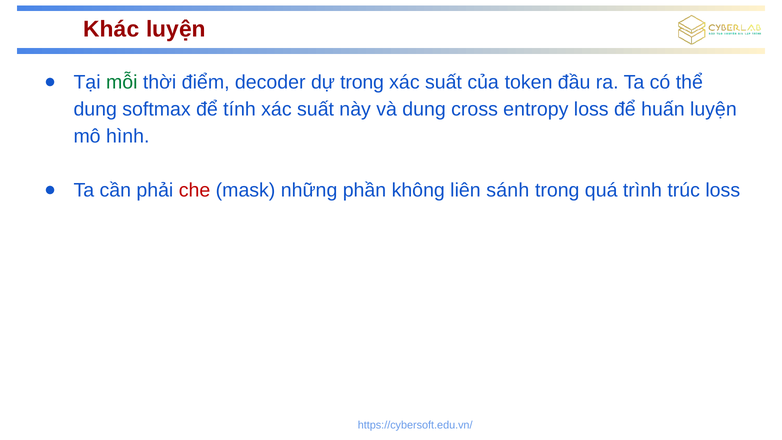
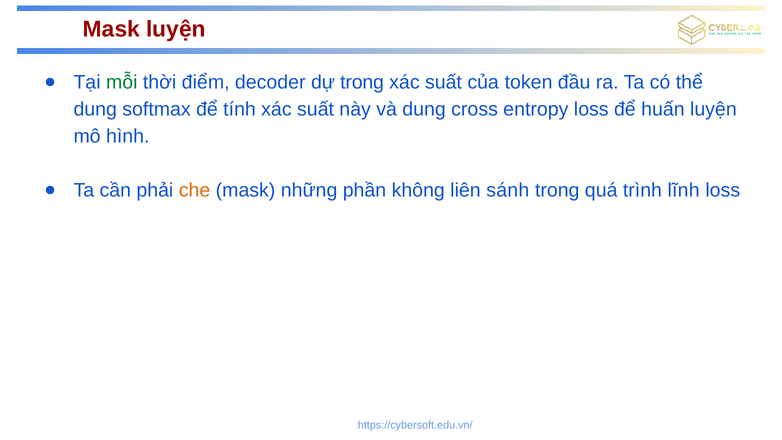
Khác: Khác -> Mask (111, 29)
che colour: red -> orange (195, 190)
trúc: trúc -> lĩnh (684, 190)
